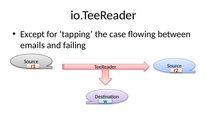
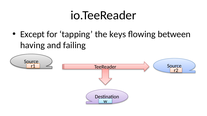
case: case -> keys (118, 34)
emails: emails -> having (33, 45)
